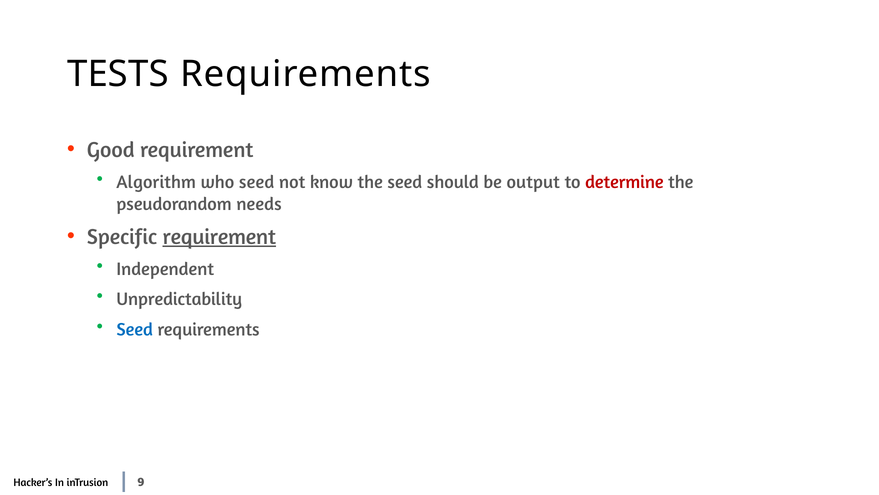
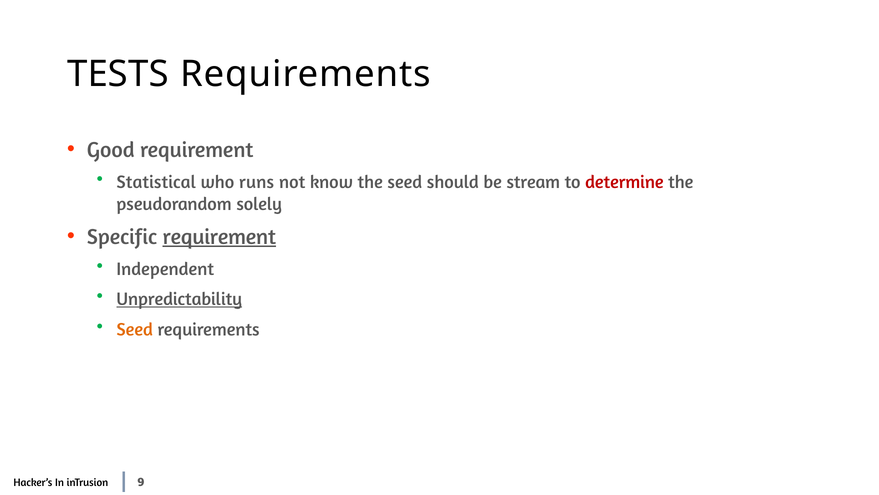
Algorithm: Algorithm -> Statistical (156, 182)
who seed: seed -> runs (257, 182)
output: output -> stream (533, 182)
needs: needs -> solely (259, 204)
Unpredictability underline: none -> present (179, 299)
Seed colour: blue -> orange (135, 329)
